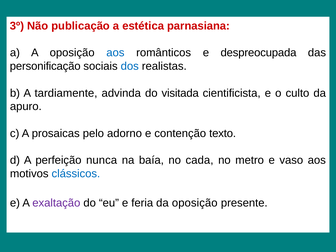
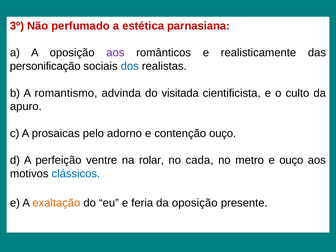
publicação: publicação -> perfumado (81, 26)
aos colour: blue -> purple (115, 53)
despreocupada: despreocupada -> realisticamente (258, 53)
tardiamente: tardiamente -> romantismo (66, 93)
contenção texto: texto -> ouço (223, 133)
nunca: nunca -> ventre (102, 160)
baía: baía -> rolar (151, 160)
e vaso: vaso -> ouço (291, 160)
exaltação colour: purple -> orange (56, 203)
